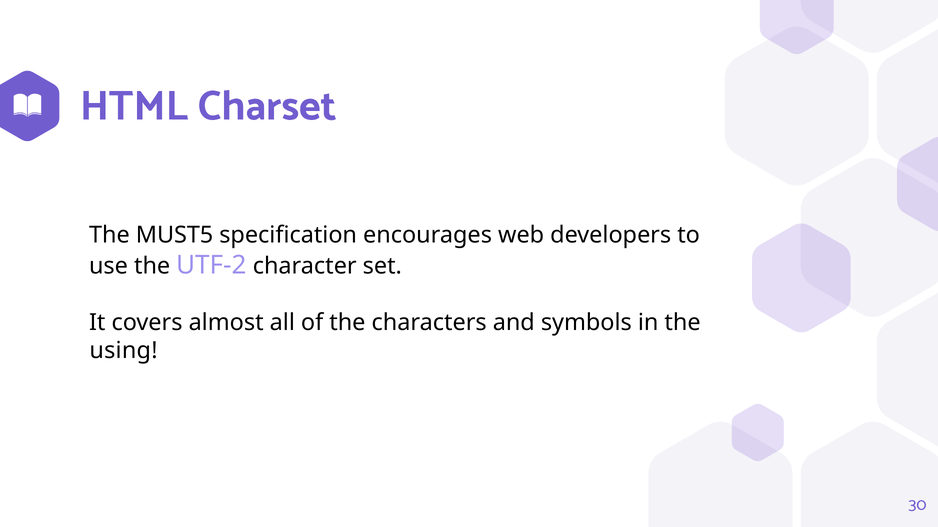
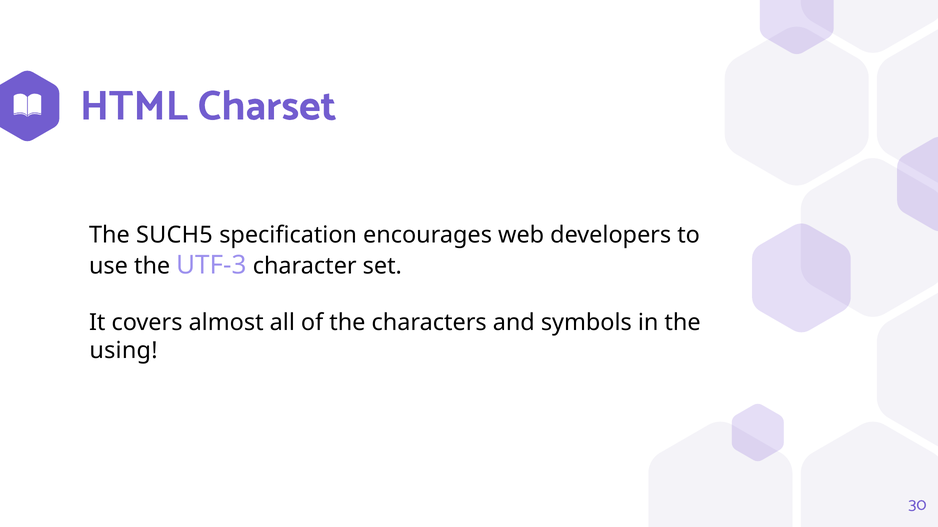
MUST5: MUST5 -> SUCH5 (174, 235)
UTF-2: UTF-2 -> UTF-3 (212, 265)
